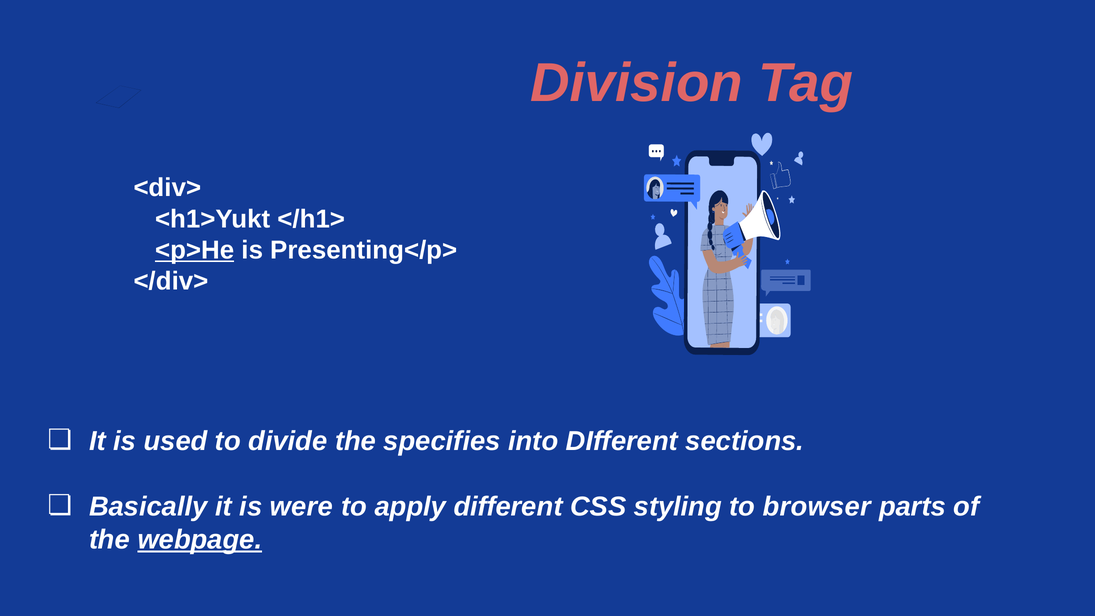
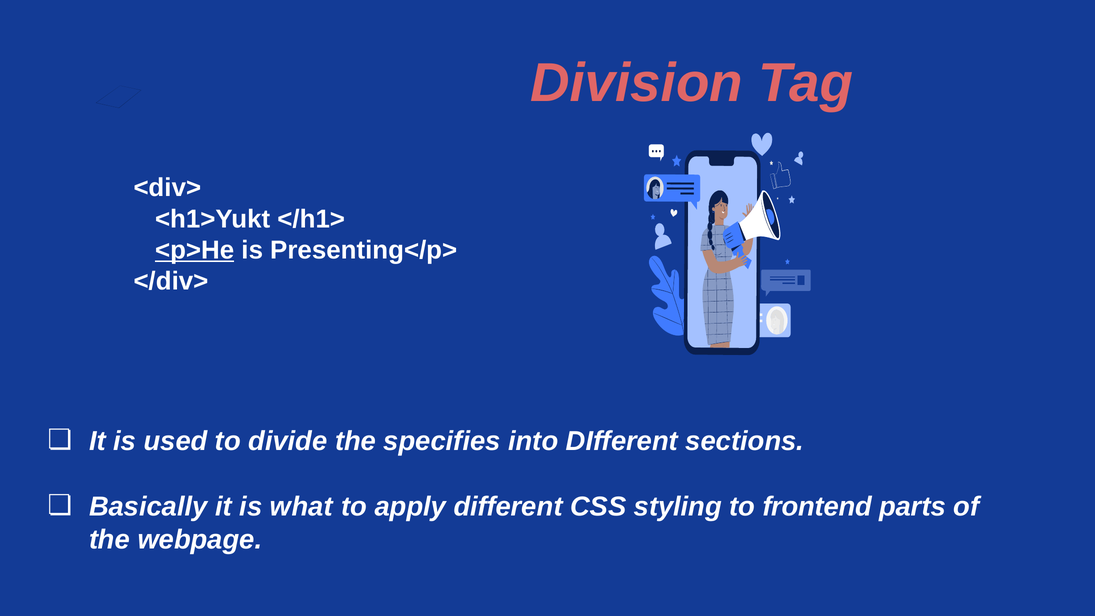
were: were -> what (302, 507)
browser: browser -> frontend (817, 507)
webpage underline: present -> none (200, 540)
